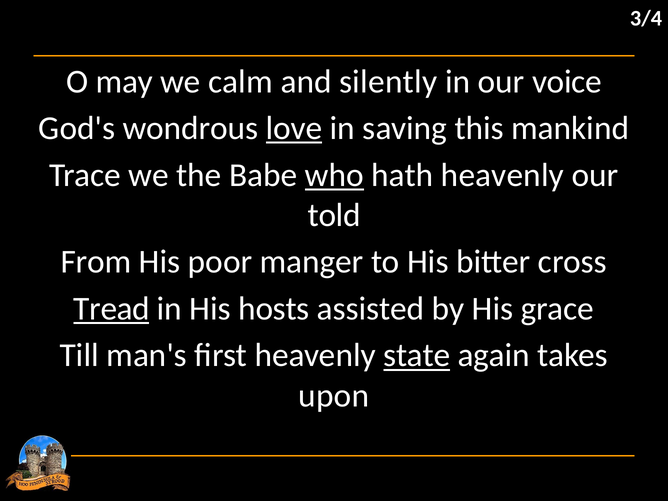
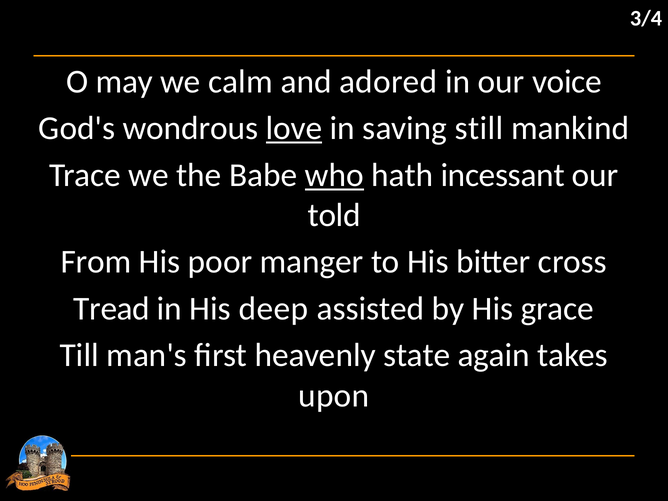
silently: silently -> adored (388, 82)
this: this -> still (479, 128)
hath heavenly: heavenly -> incessant (503, 175)
Tread underline: present -> none (112, 309)
hosts: hosts -> deep (274, 309)
state underline: present -> none (417, 355)
